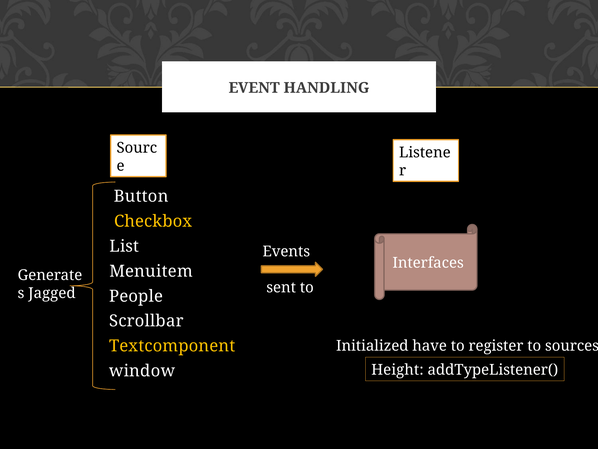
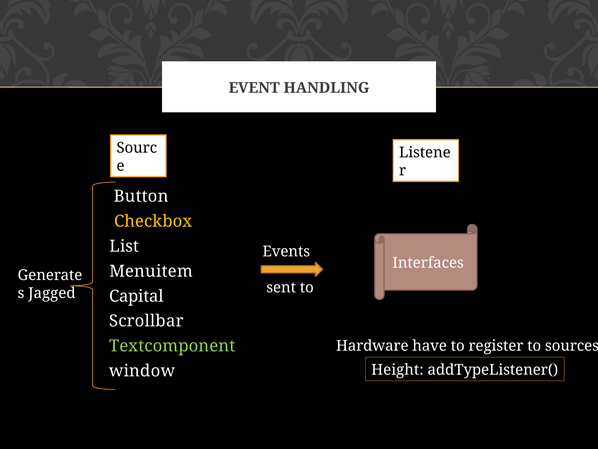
People: People -> Capital (136, 296)
Textcomponent colour: yellow -> light green (172, 346)
Initialized: Initialized -> Hardware (372, 346)
